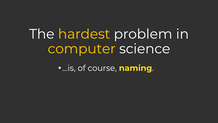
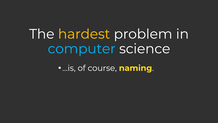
computer colour: yellow -> light blue (82, 49)
